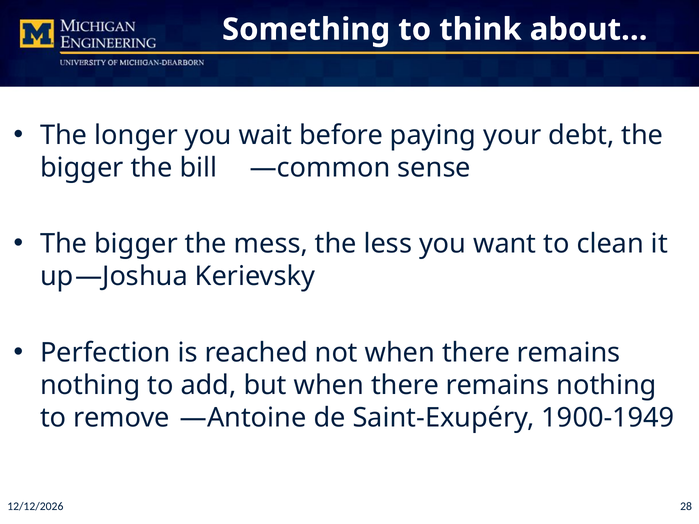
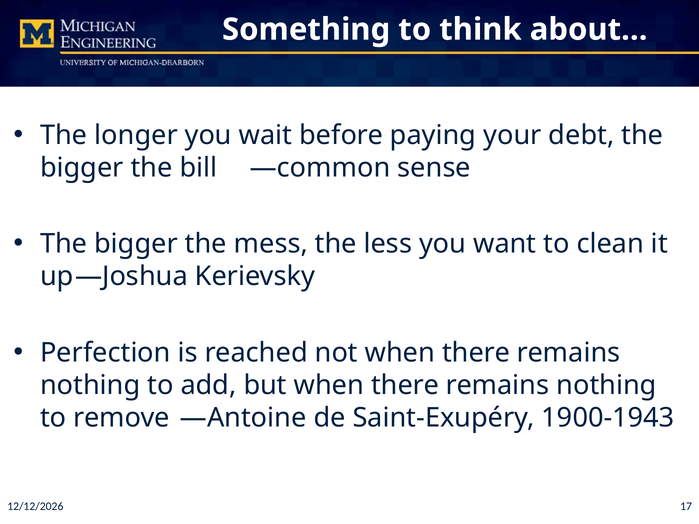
1900-1949: 1900-1949 -> 1900-1943 (608, 418)
28: 28 -> 17 (686, 507)
